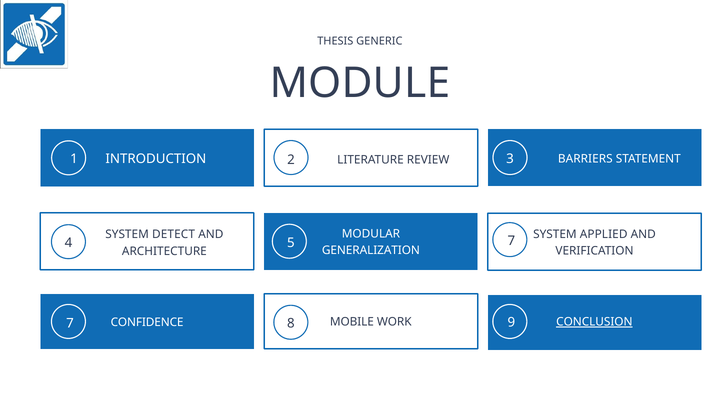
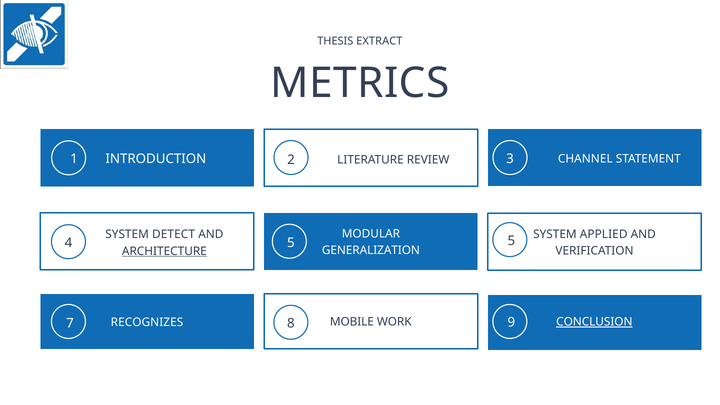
GENERIC: GENERIC -> EXTRACT (379, 41)
MODULE: MODULE -> METRICS (360, 83)
BARRIERS: BARRIERS -> CHANNEL (585, 159)
4 7: 7 -> 5 (511, 241)
ARCHITECTURE underline: none -> present (164, 251)
CONFIDENCE: CONFIDENCE -> RECOGNIZES (147, 322)
